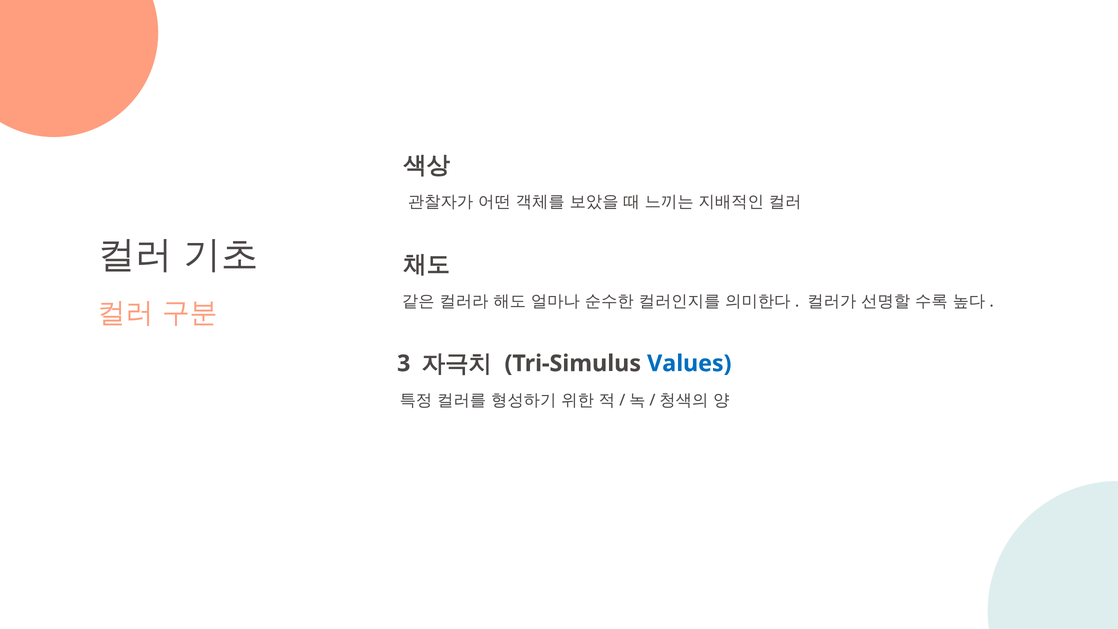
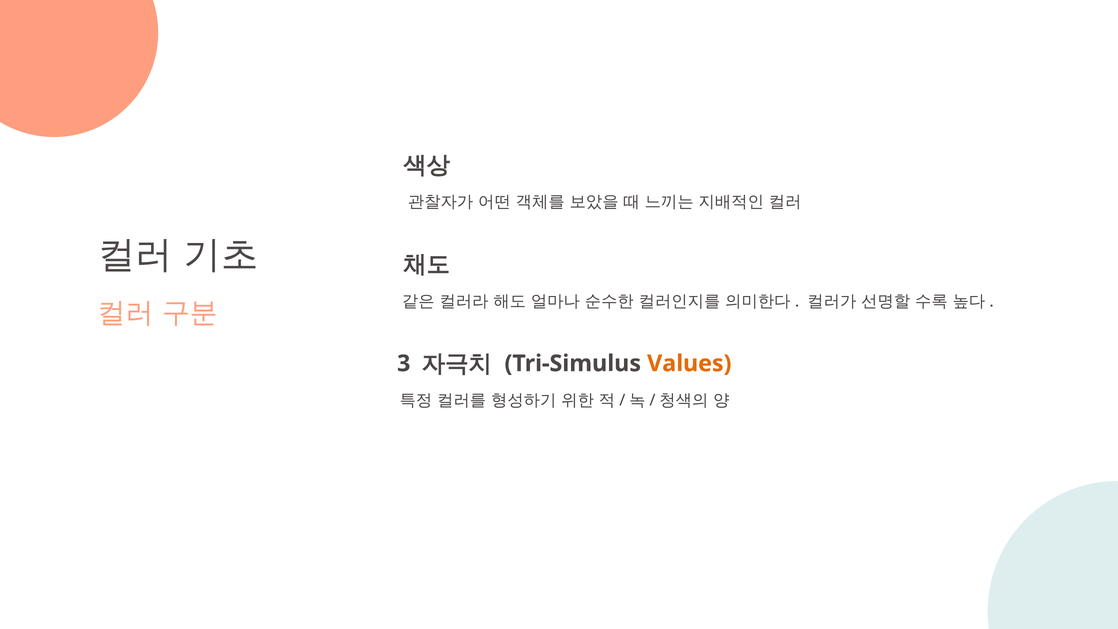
Values colour: blue -> orange (689, 363)
